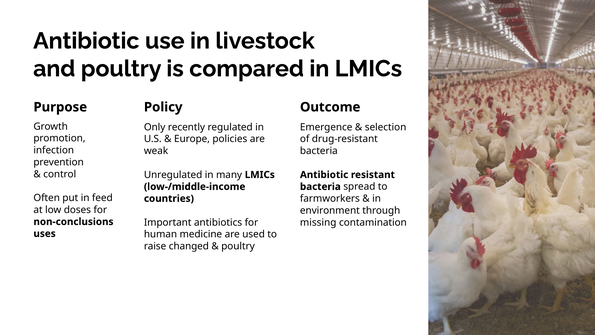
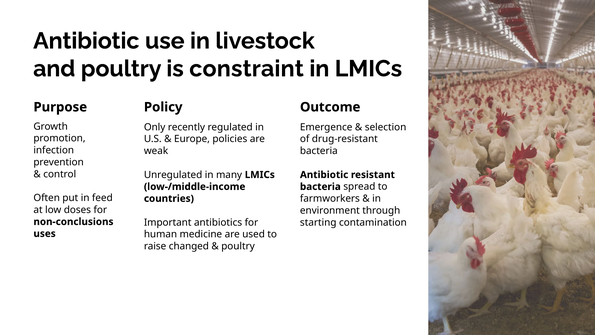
compared: compared -> constraint (246, 69)
missing: missing -> starting (318, 222)
